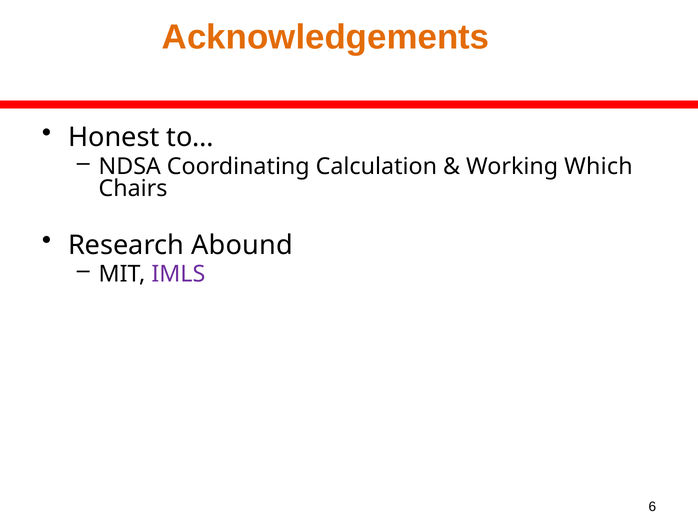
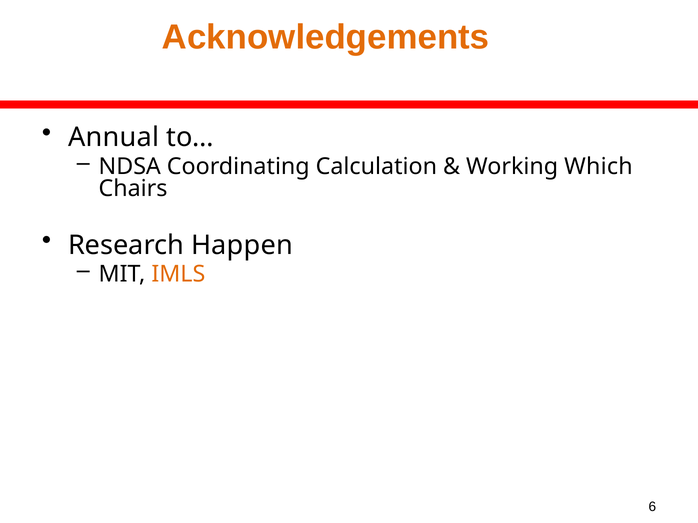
Honest: Honest -> Annual (114, 138)
Abound: Abound -> Happen (242, 245)
IMLS colour: purple -> orange (178, 274)
